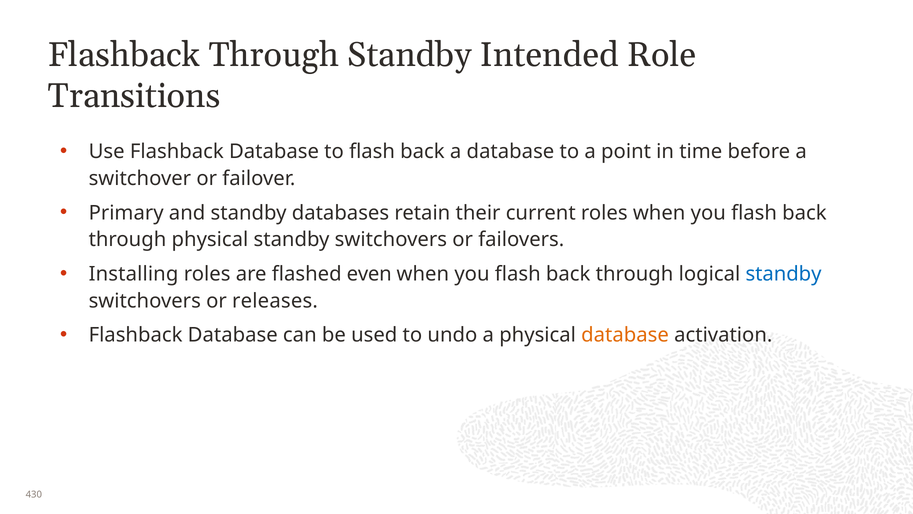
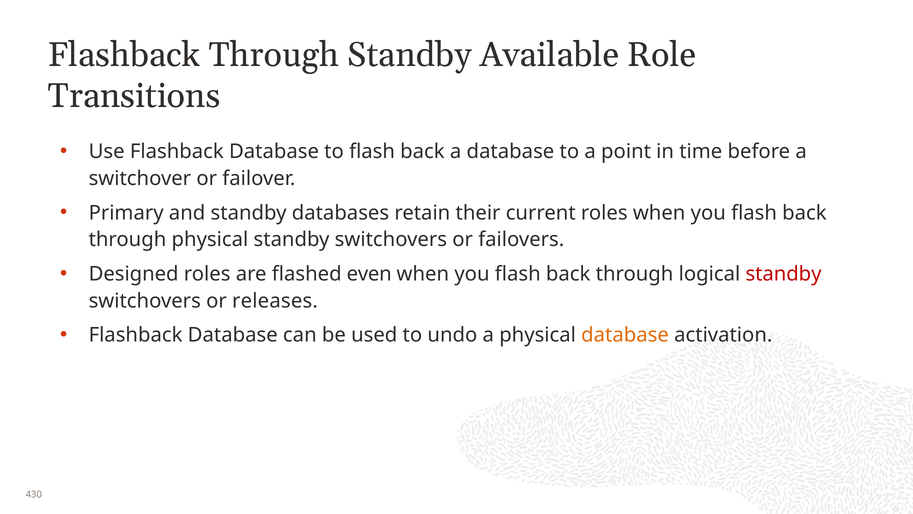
Intended: Intended -> Available (549, 55)
Installing: Installing -> Designed (134, 274)
standby colour: blue -> red (783, 274)
